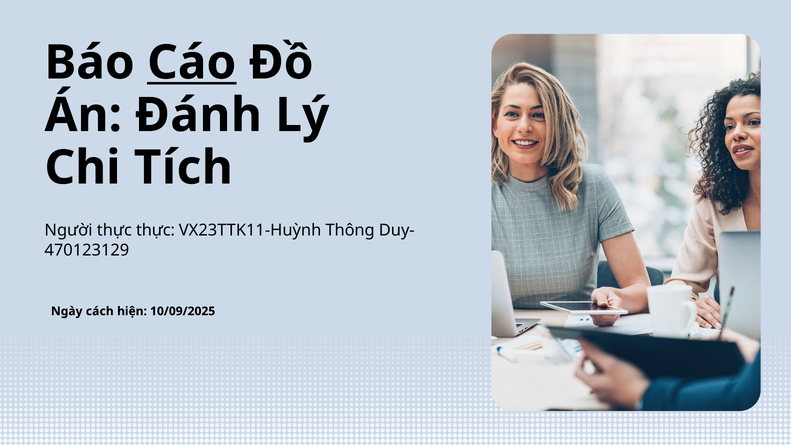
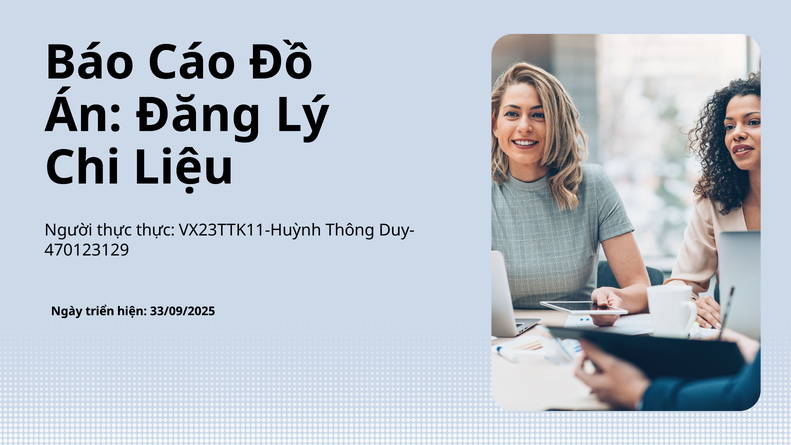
Cáo underline: present -> none (192, 63)
Đánh: Đánh -> Đăng (198, 115)
Tích: Tích -> Liệu (183, 168)
cách: cách -> triển (100, 311)
10/09/2025: 10/09/2025 -> 33/09/2025 (183, 311)
